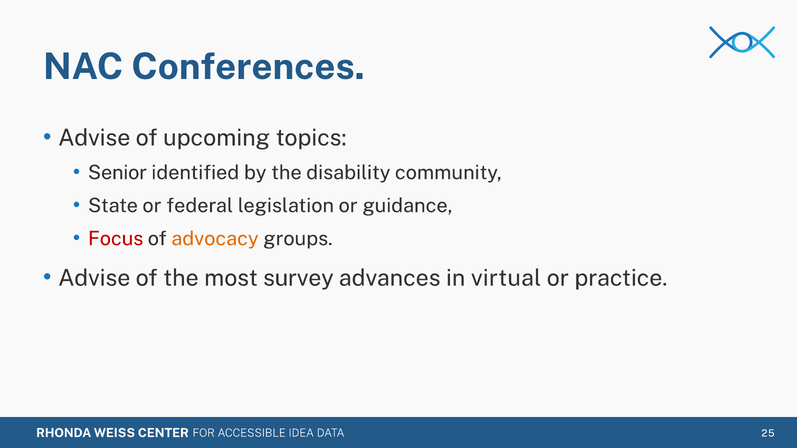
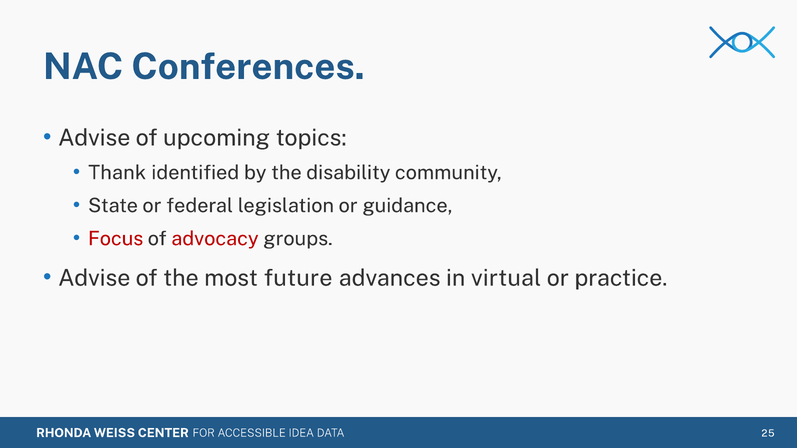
Senior: Senior -> Thank (117, 173)
advocacy colour: orange -> red (215, 239)
survey: survey -> future (298, 278)
